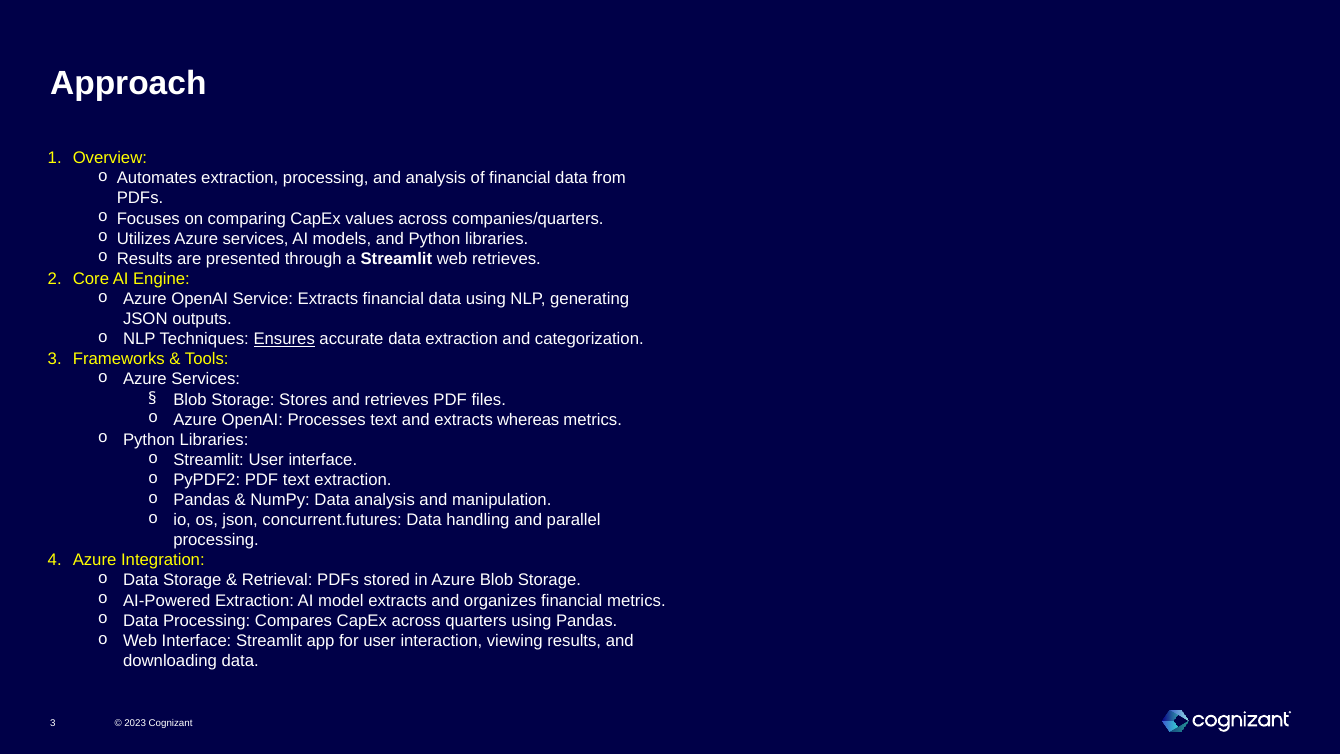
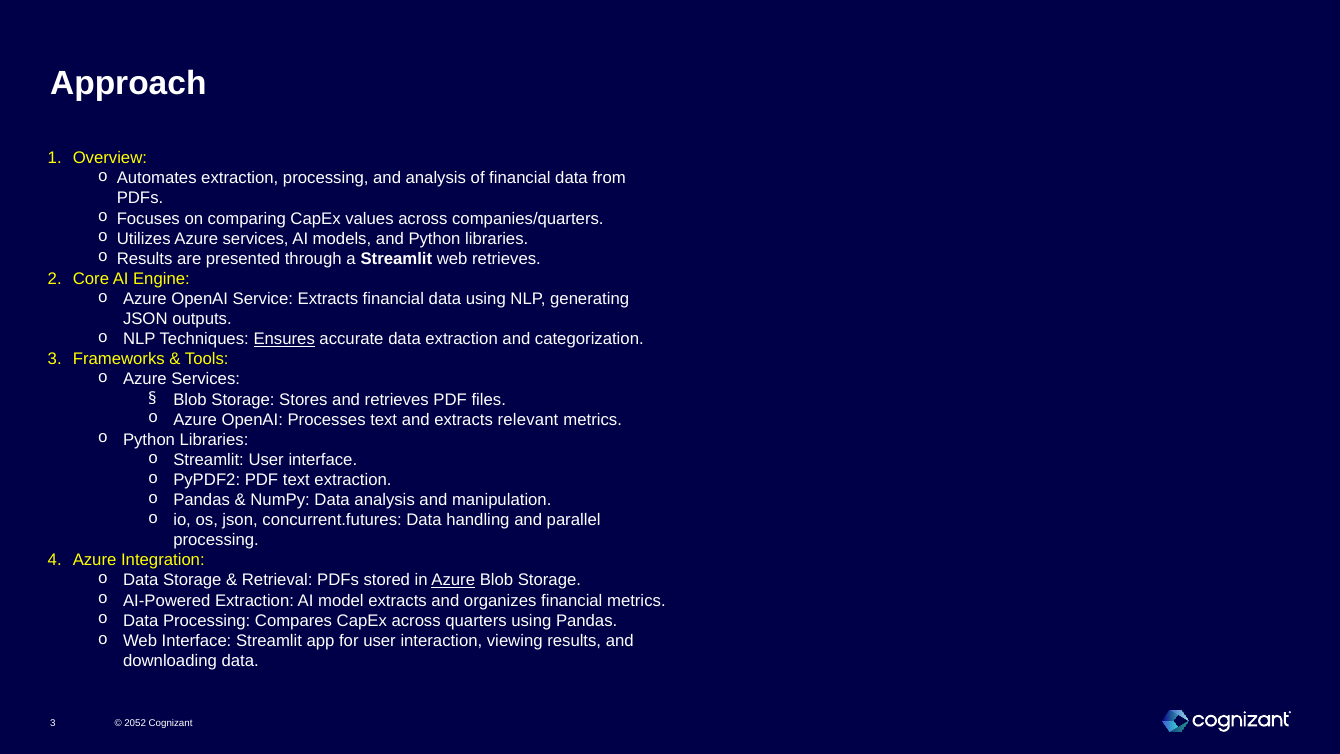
whereas: whereas -> relevant (528, 419)
Azure underline: none -> present (453, 580)
2023: 2023 -> 2052 (135, 723)
